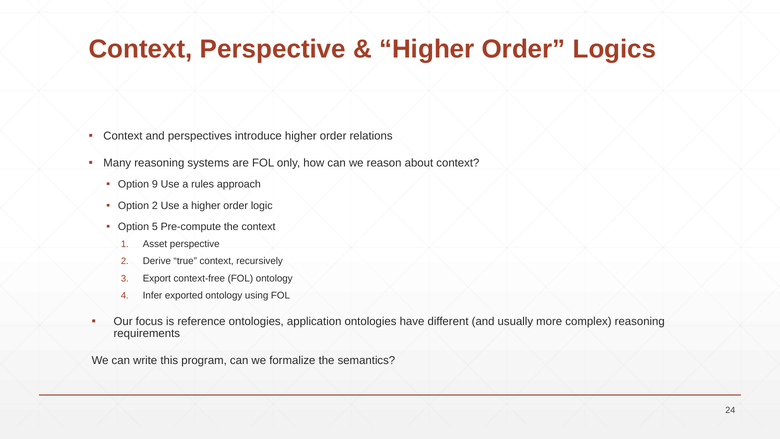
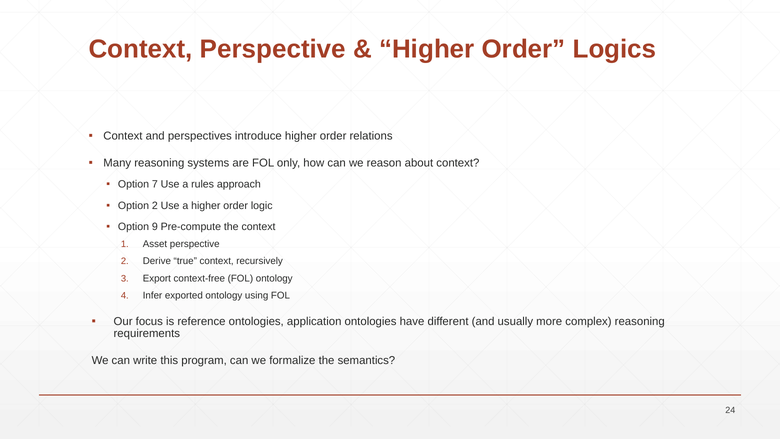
9: 9 -> 7 (155, 184)
5: 5 -> 9 (155, 227)
